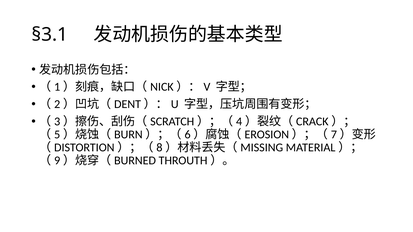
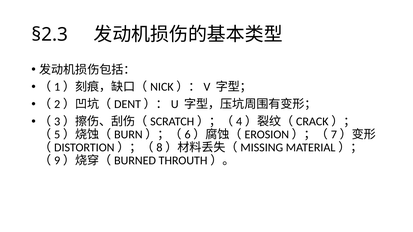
§3.1: §3.1 -> §2.3 (50, 35)
